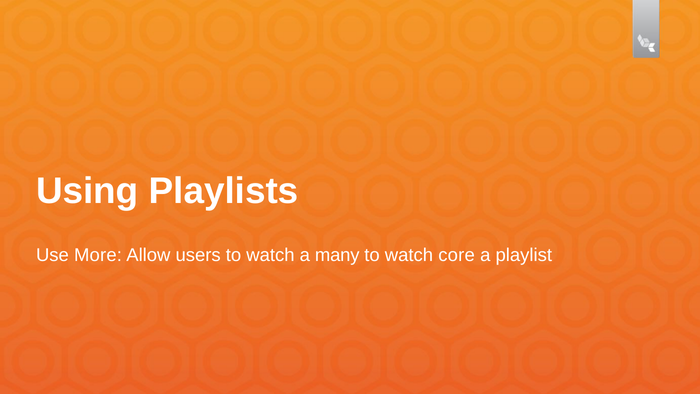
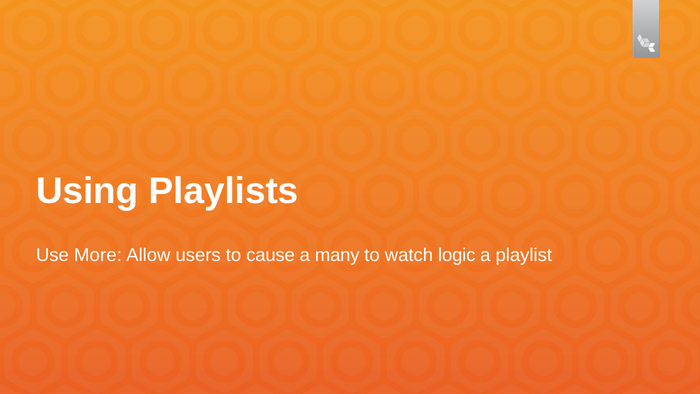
users to watch: watch -> cause (271, 255)
core: core -> logic (457, 255)
